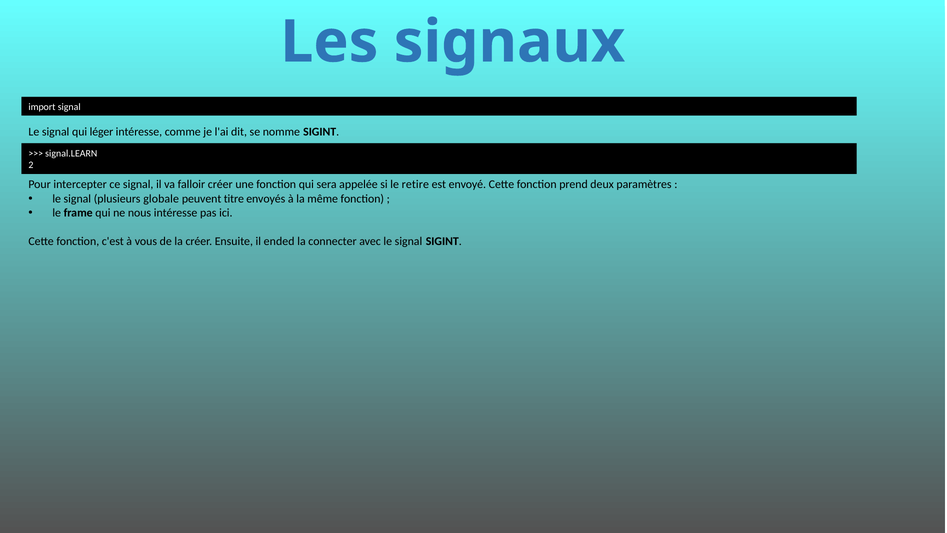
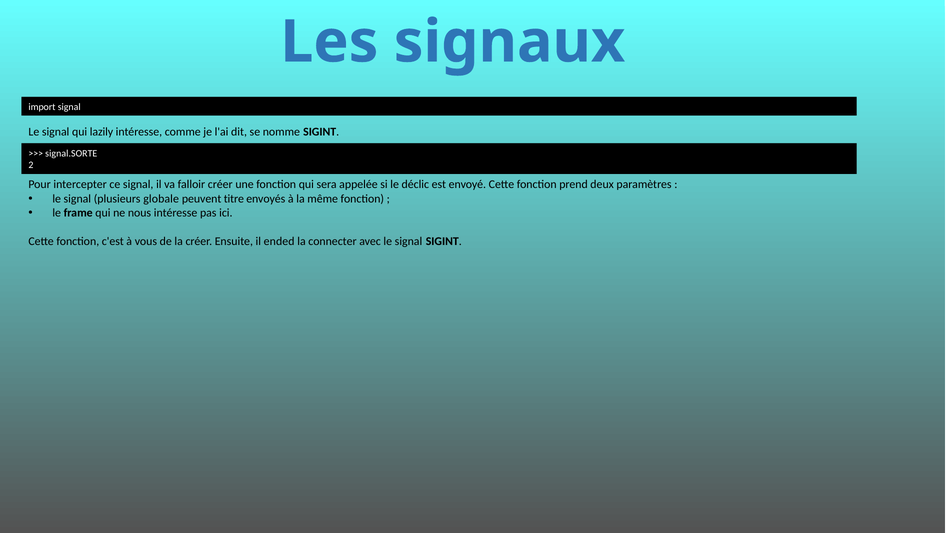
léger: léger -> lazily (101, 132)
signal.LEARN: signal.LEARN -> signal.SORTE (71, 153)
retire: retire -> déclic (415, 184)
